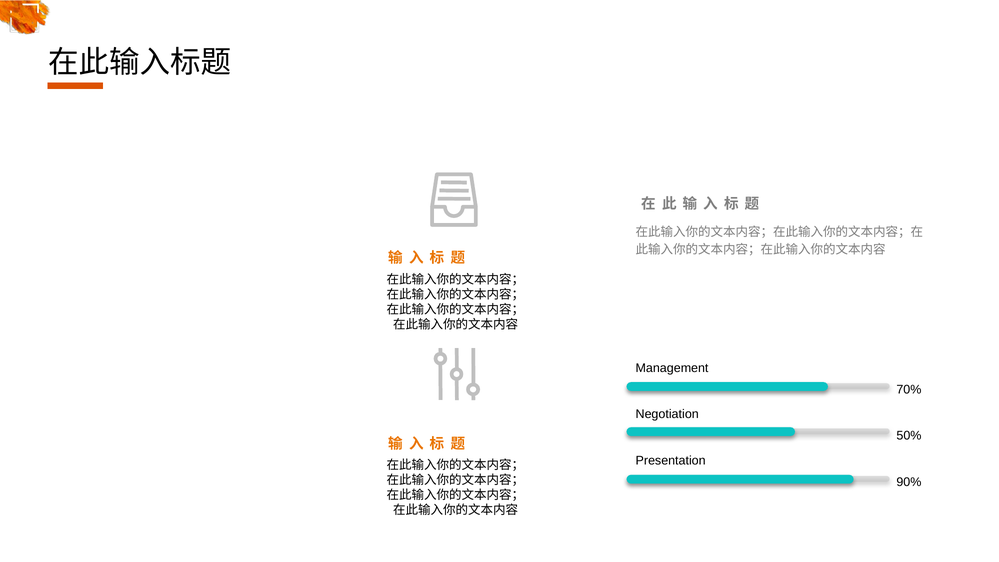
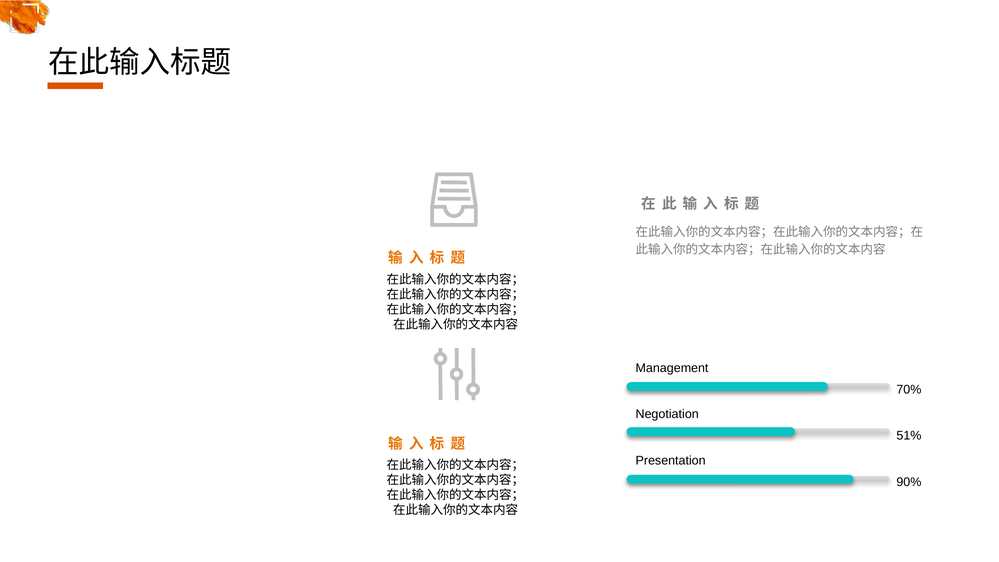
50%: 50% -> 51% (909, 436)
